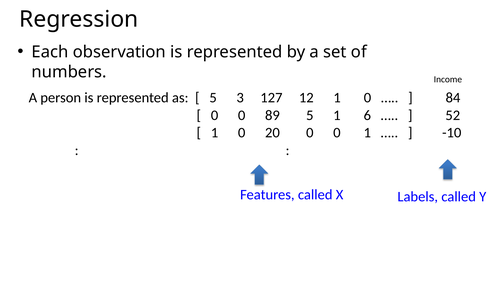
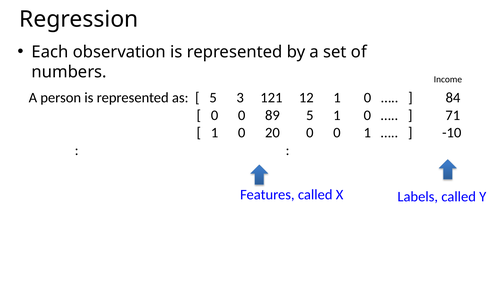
127: 127 -> 121 (271, 98)
5 1 6: 6 -> 0 (367, 115)
52: 52 -> 71 (453, 115)
